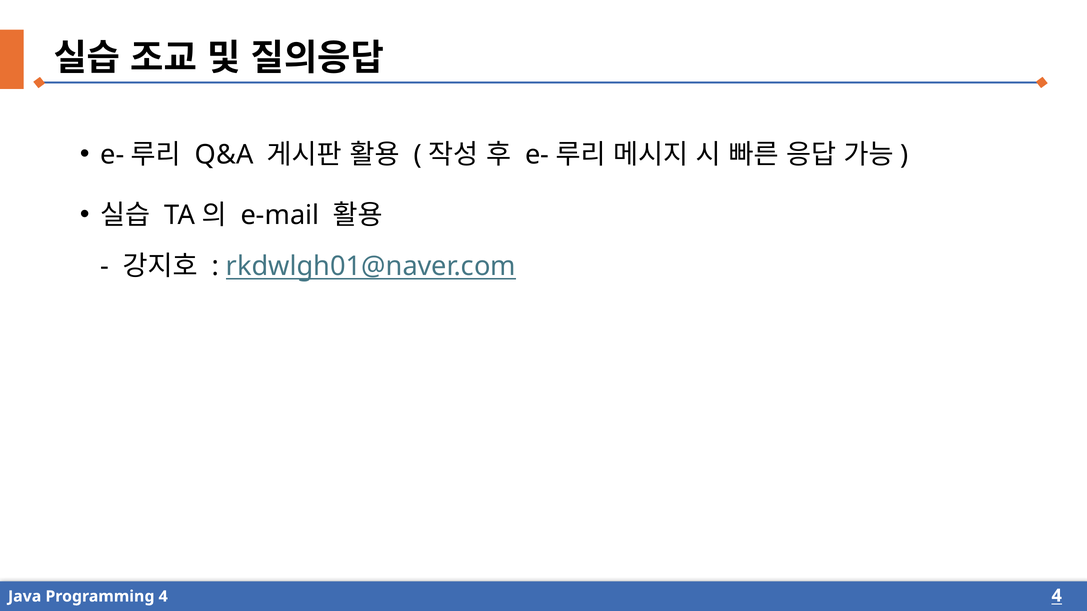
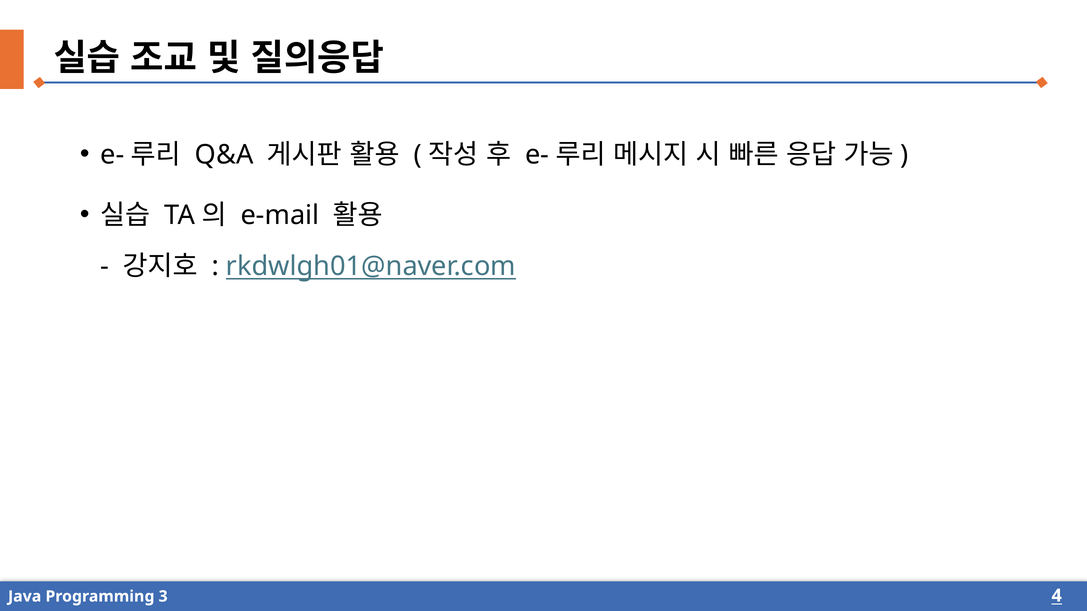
Programming 4: 4 -> 3 (163, 597)
